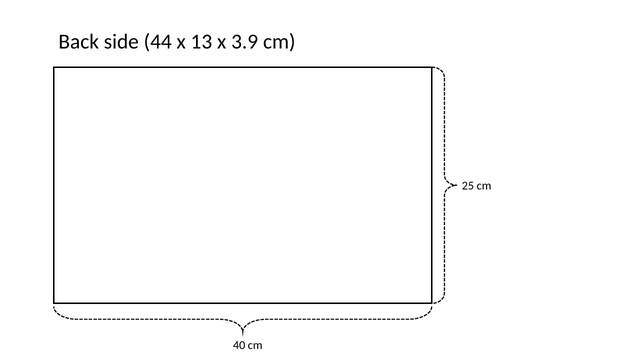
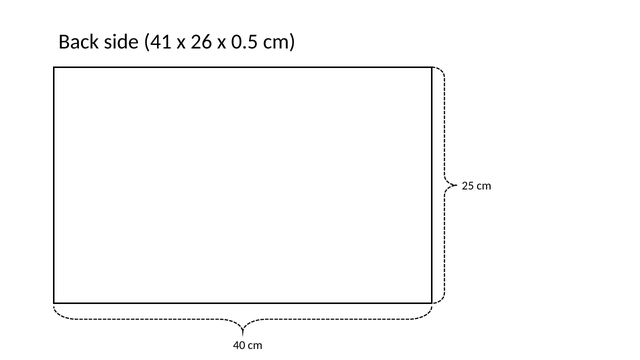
44: 44 -> 41 (158, 42)
13: 13 -> 26 (201, 42)
3.9: 3.9 -> 0.5 (245, 42)
